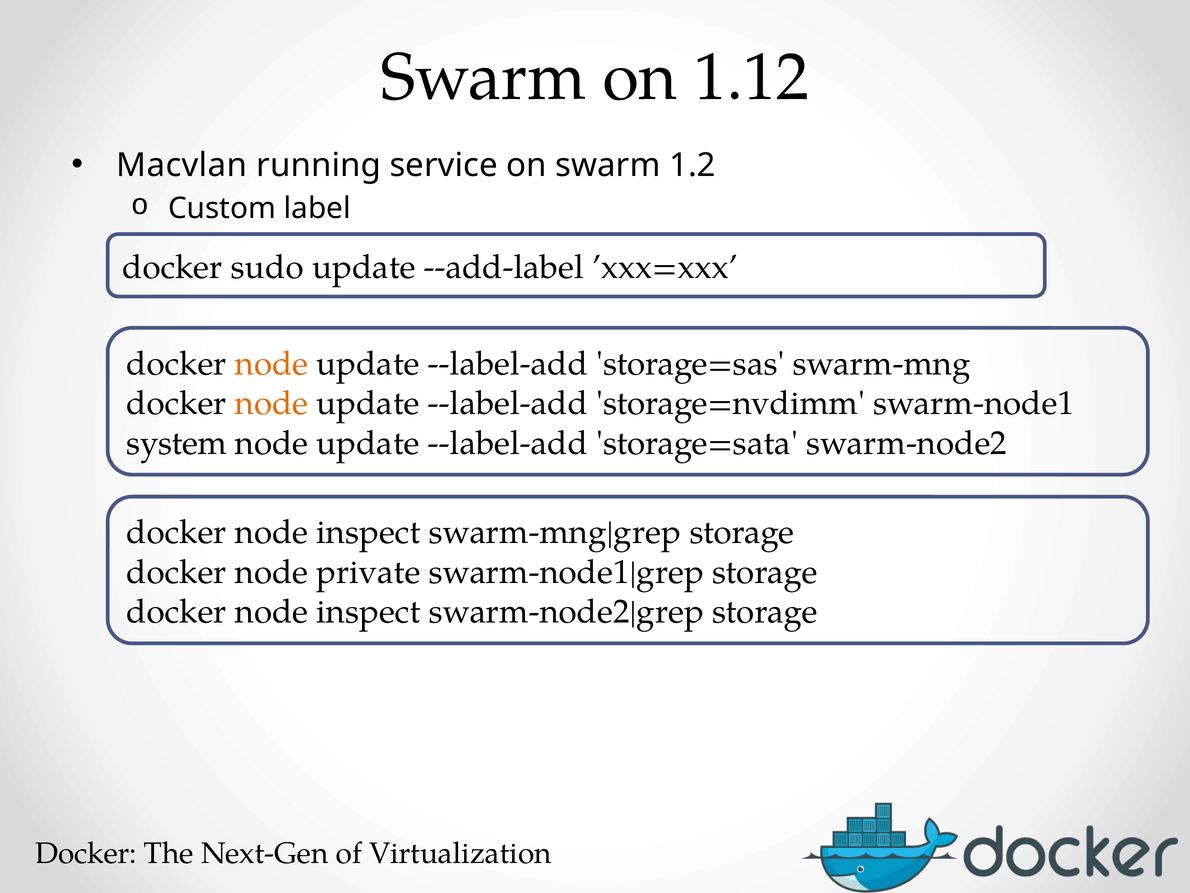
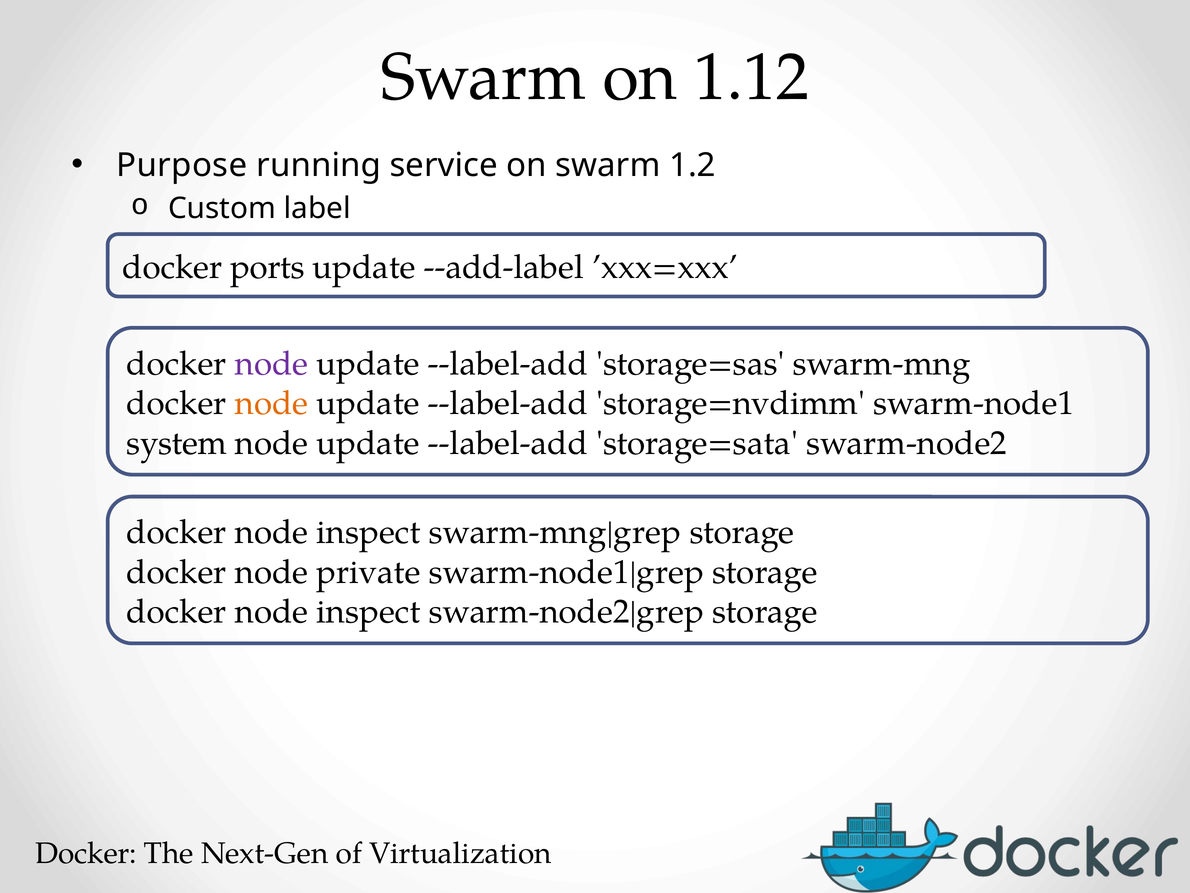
Macvlan: Macvlan -> Purpose (182, 165)
sudo: sudo -> ports (267, 267)
node colour: orange -> purple (271, 364)
